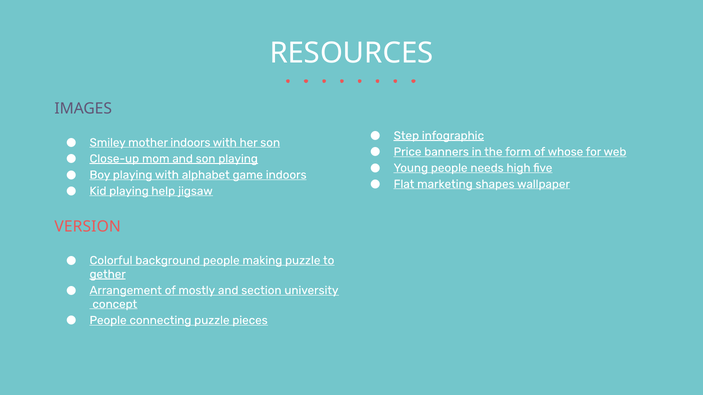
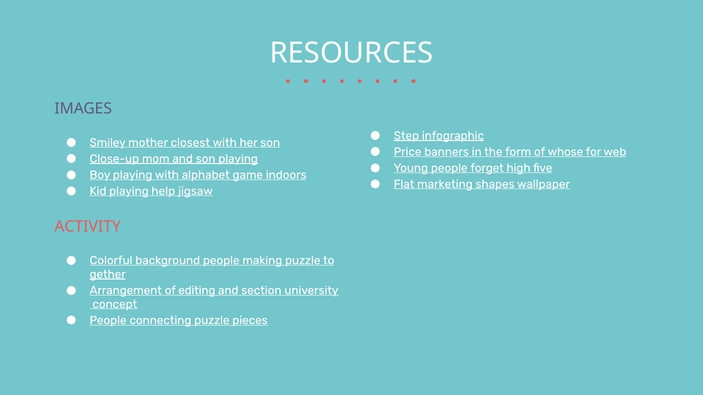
mother indoors: indoors -> closest (190, 143)
needs: needs -> forget (487, 168)
VERSION: VERSION -> ACTIVITY (88, 227)
mostly: mostly -> editing (197, 291)
